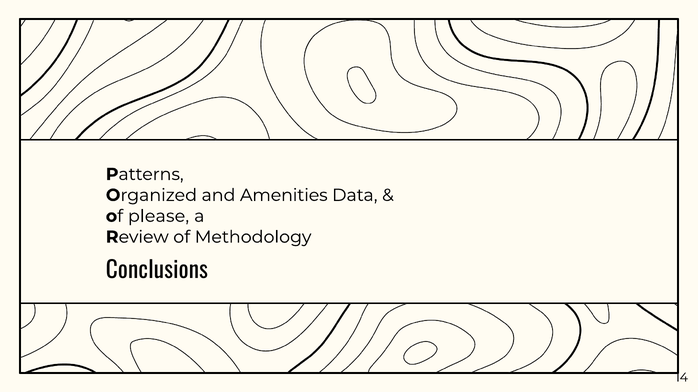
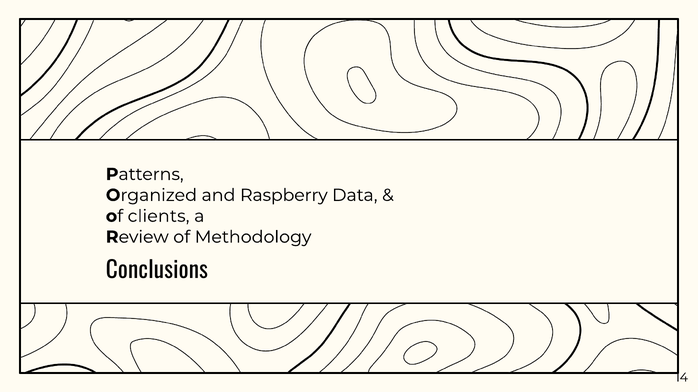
Amenities: Amenities -> Raspberry (284, 195)
please: please -> clients (159, 216)
